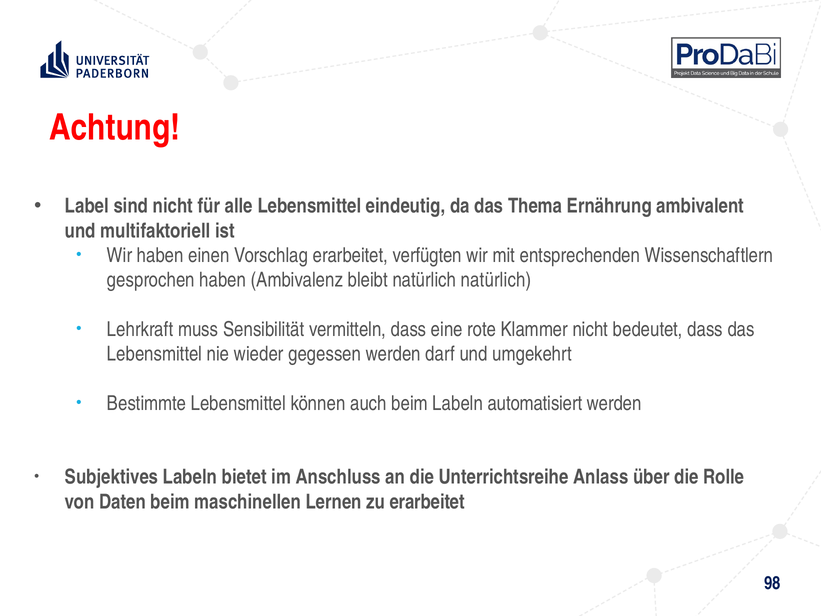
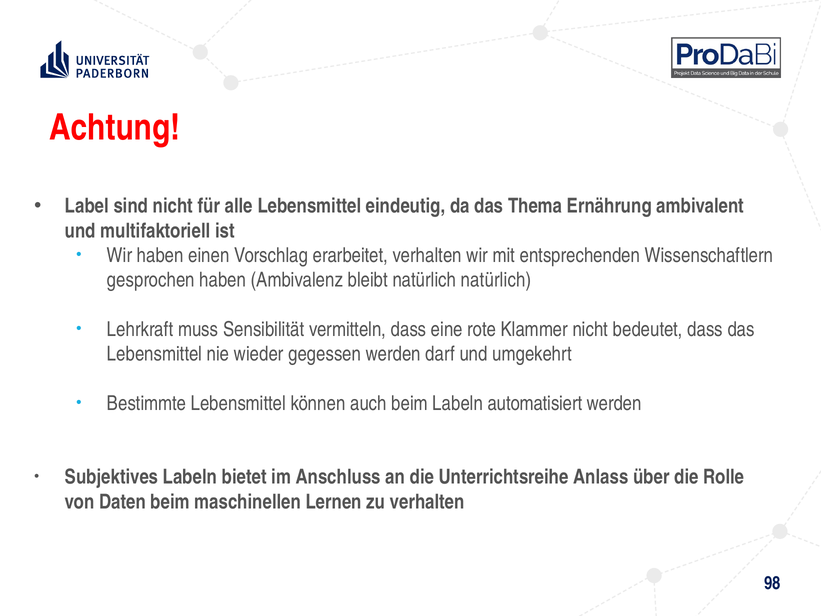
erarbeitet verfügten: verfügten -> verhalten (427, 255)
zu erarbeitet: erarbeitet -> verhalten (427, 502)
